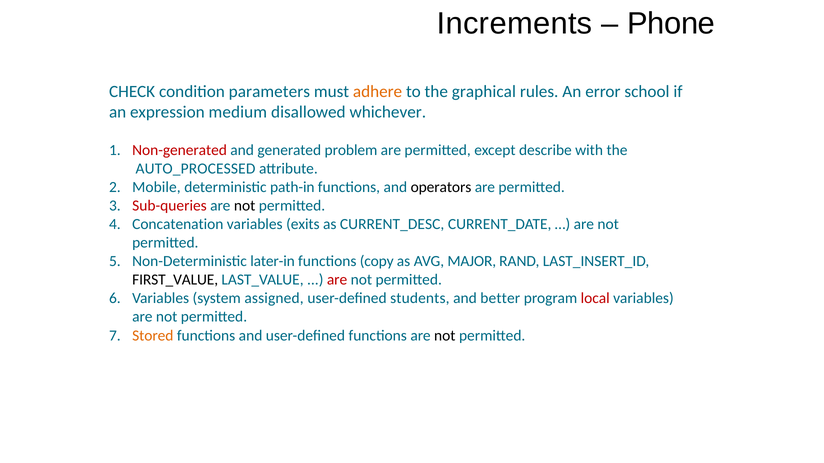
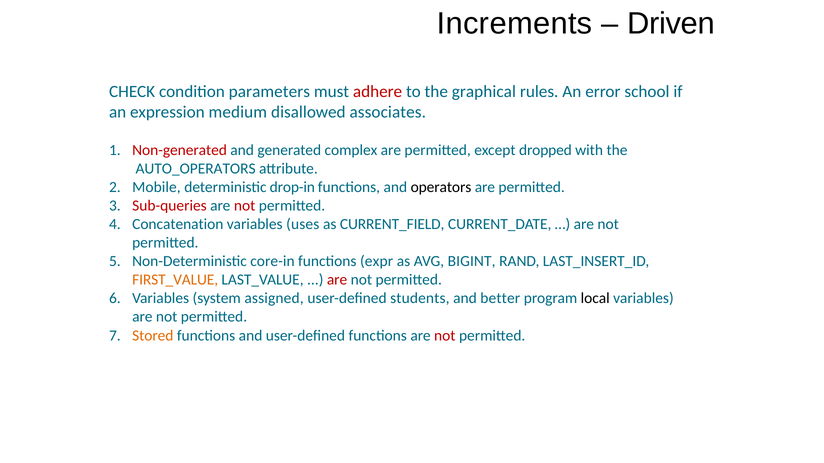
Phone: Phone -> Driven (671, 24)
adhere colour: orange -> red (378, 92)
whichever: whichever -> associates (388, 112)
problem: problem -> complex (351, 150)
describe: describe -> dropped (545, 150)
AUTO_PROCESSED: AUTO_PROCESSED -> AUTO_OPERATORS (196, 169)
path-in: path-in -> drop-in (292, 187)
not colour: black -> red (245, 206)
exits: exits -> uses (303, 225)
CURRENT_DESC: CURRENT_DESC -> CURRENT_FIELD (392, 225)
later-in: later-in -> core-in (272, 262)
copy: copy -> expr (377, 262)
MAJOR: MAJOR -> BIGINT (472, 262)
FIRST_VALUE colour: black -> orange (175, 280)
local colour: red -> black (595, 299)
not colour: black -> red (445, 336)
